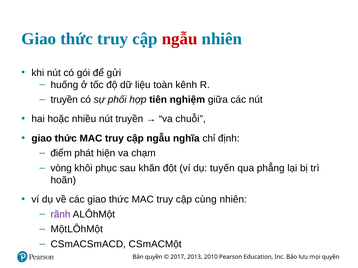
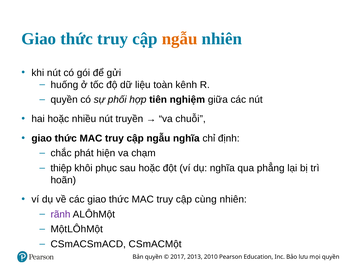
ngẫu colour: red -> orange (180, 39)
truyền: truyền -> quyền (64, 100)
điểm: điểm -> chắc (61, 153)
vòng: vòng -> thiệp (61, 168)
sau khăn: khăn -> hoặc (149, 168)
dụ tuyến: tuyến -> nghĩa (222, 168)
